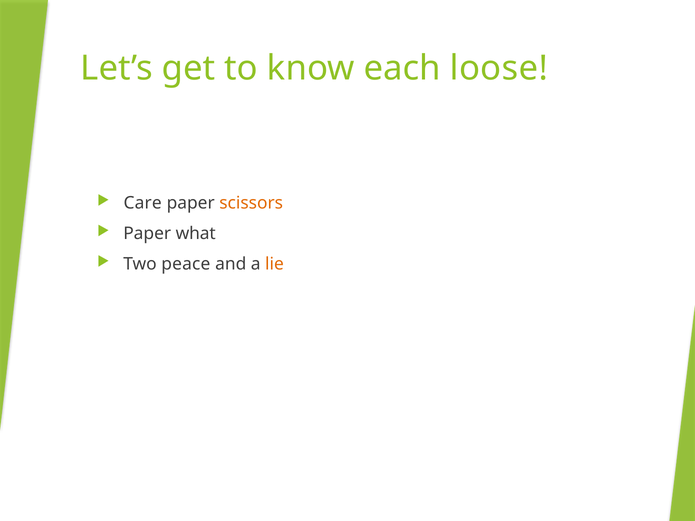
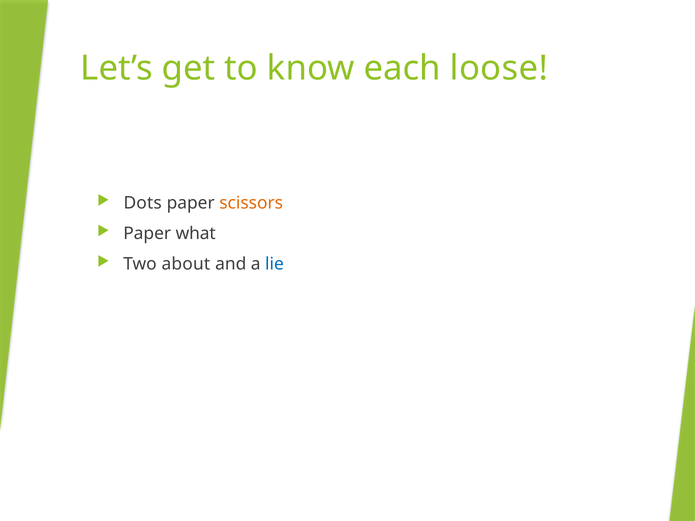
Care: Care -> Dots (143, 203)
peace: peace -> about (186, 264)
lie colour: orange -> blue (275, 264)
